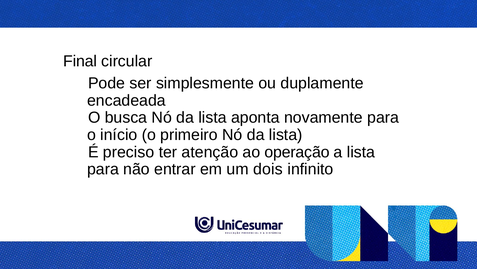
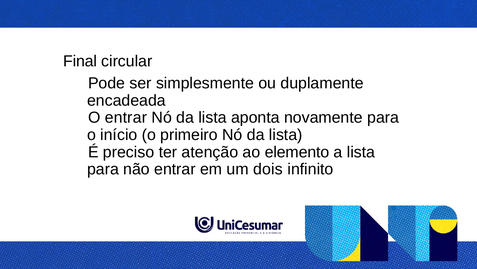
O busca: busca -> entrar (126, 117)
operação: operação -> elemento (297, 152)
